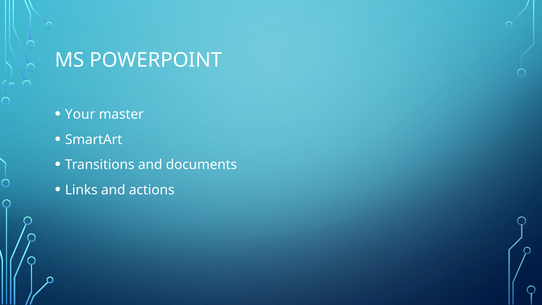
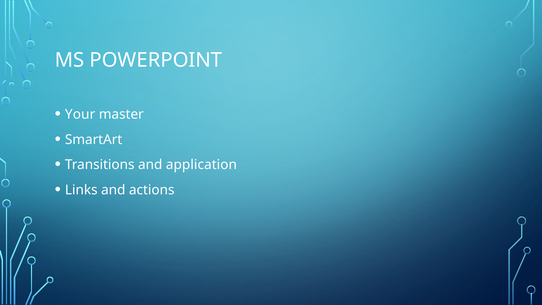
documents: documents -> application (201, 165)
